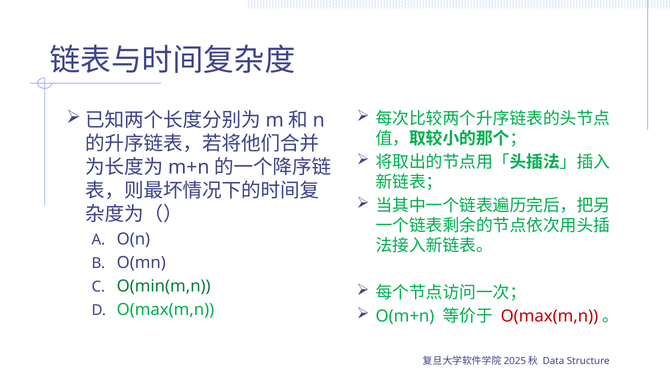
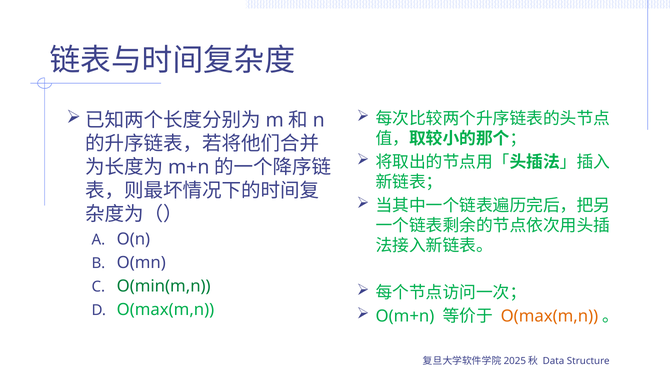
O(max(m,n colour: red -> orange (549, 316)
